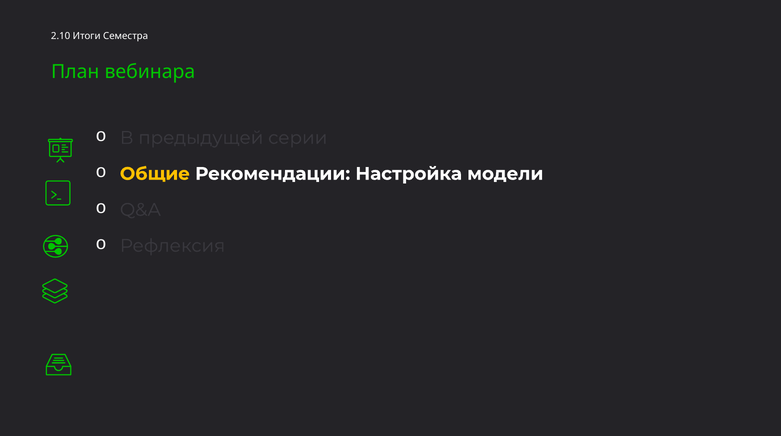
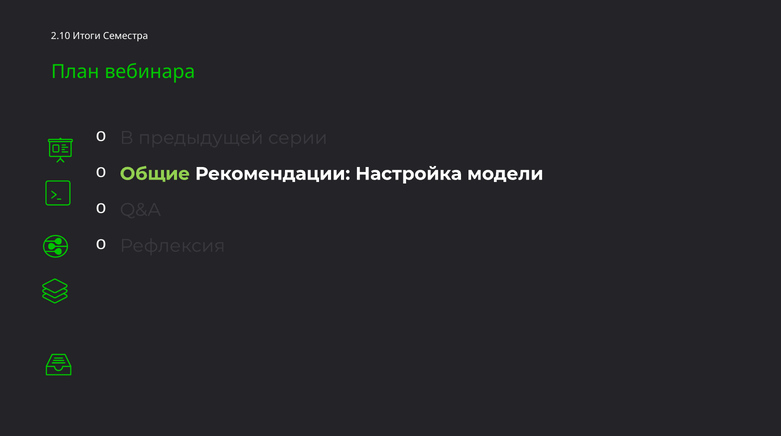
Общие colour: yellow -> light green (155, 174)
